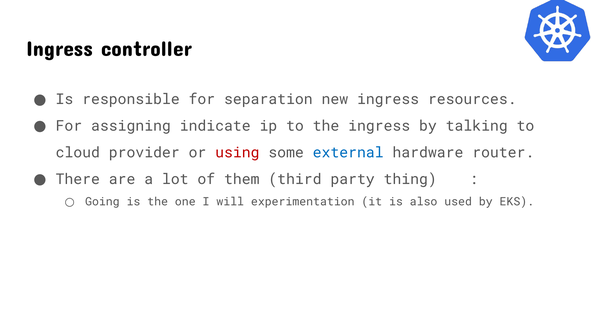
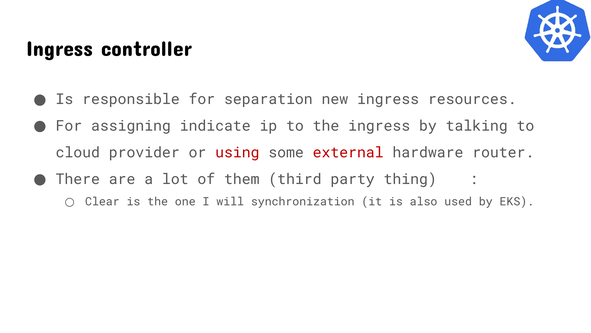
external colour: blue -> red (348, 152)
Going: Going -> Clear (102, 201)
experimentation: experimentation -> synchronization (303, 201)
